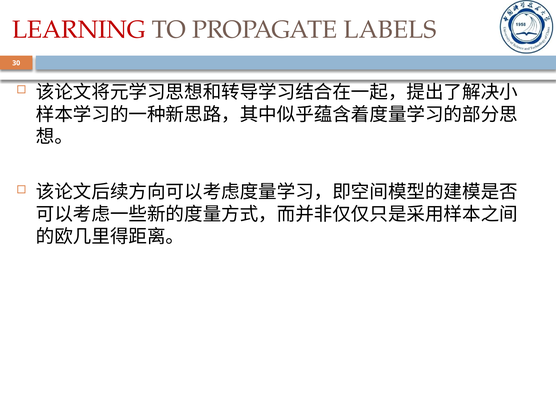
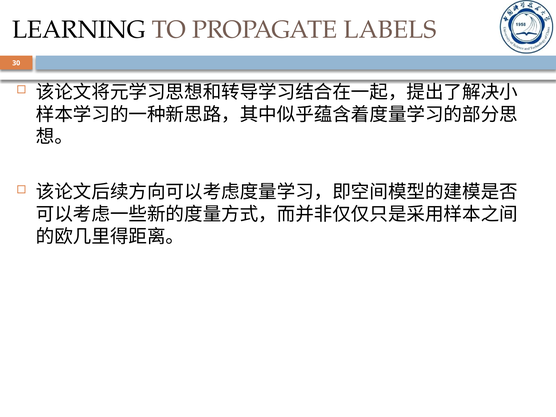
LEARNING colour: red -> black (79, 30)
